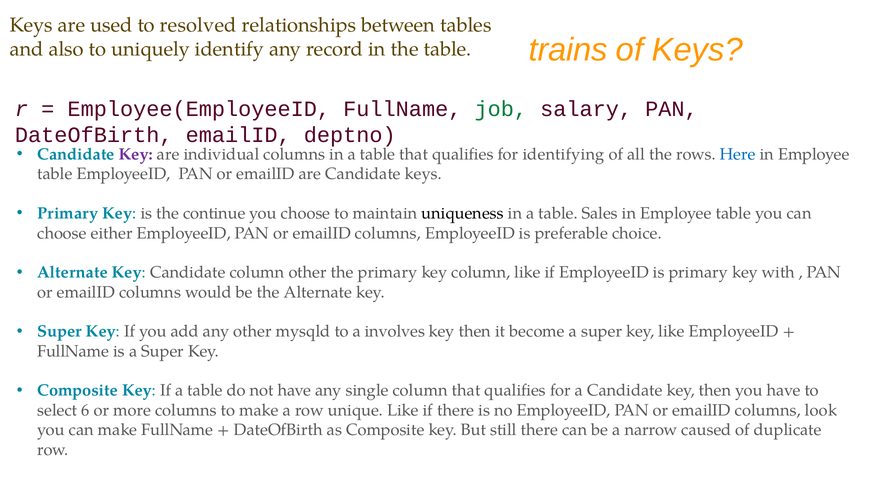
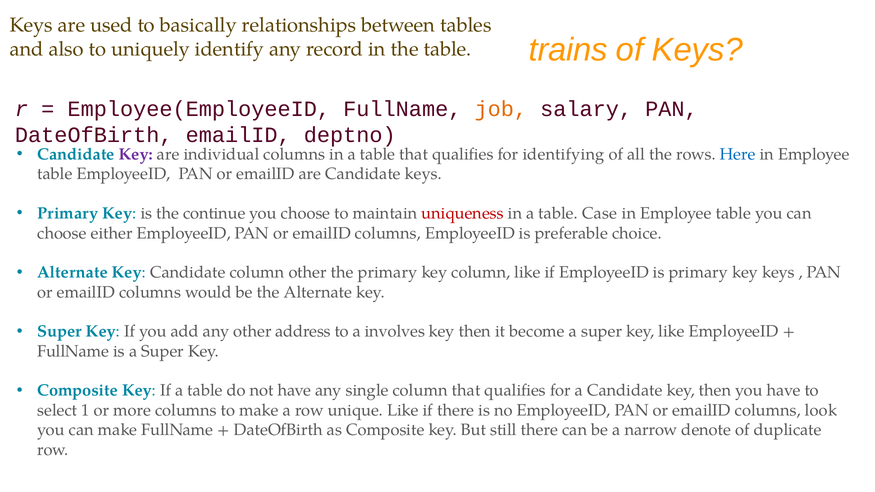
resolved: resolved -> basically (198, 25)
job colour: green -> orange (501, 109)
uniqueness colour: black -> red (463, 214)
Sales: Sales -> Case (600, 214)
key with: with -> keys (778, 273)
mysqld: mysqld -> address (303, 332)
6: 6 -> 1 (85, 410)
caused: caused -> denote (706, 430)
